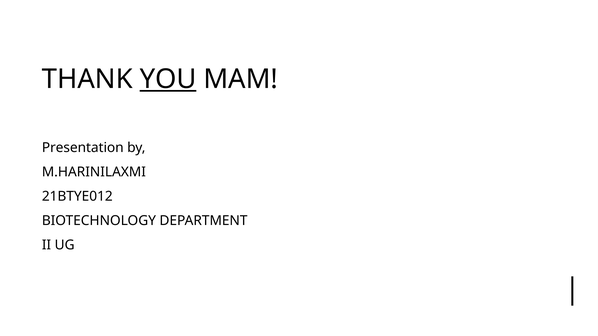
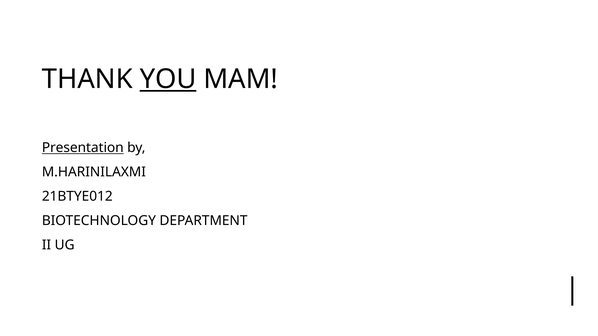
Presentation underline: none -> present (83, 148)
